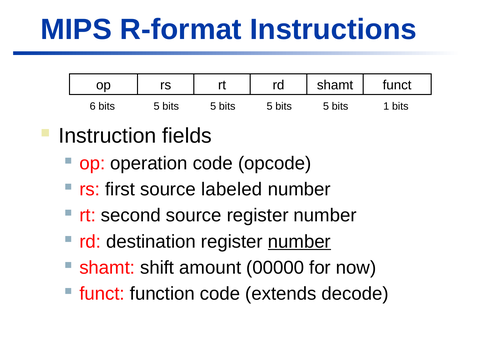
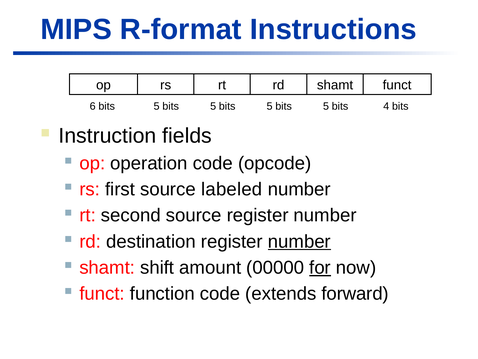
1: 1 -> 4 (386, 106)
for underline: none -> present (320, 267)
decode: decode -> forward (355, 293)
